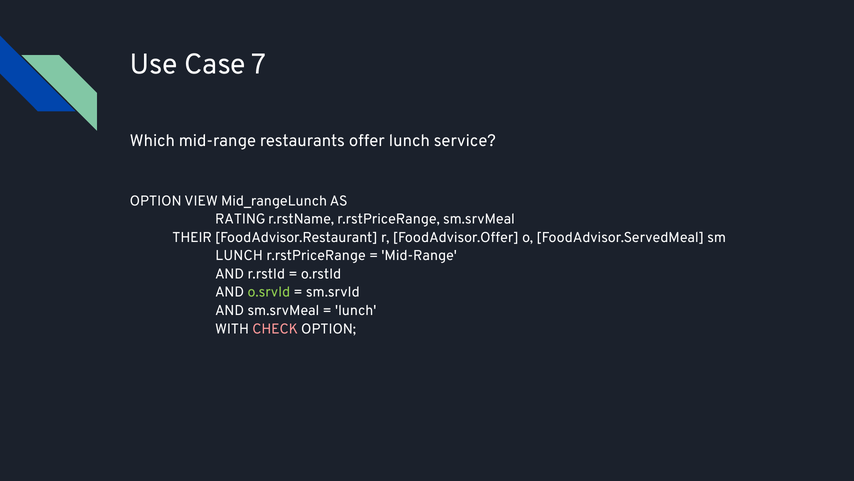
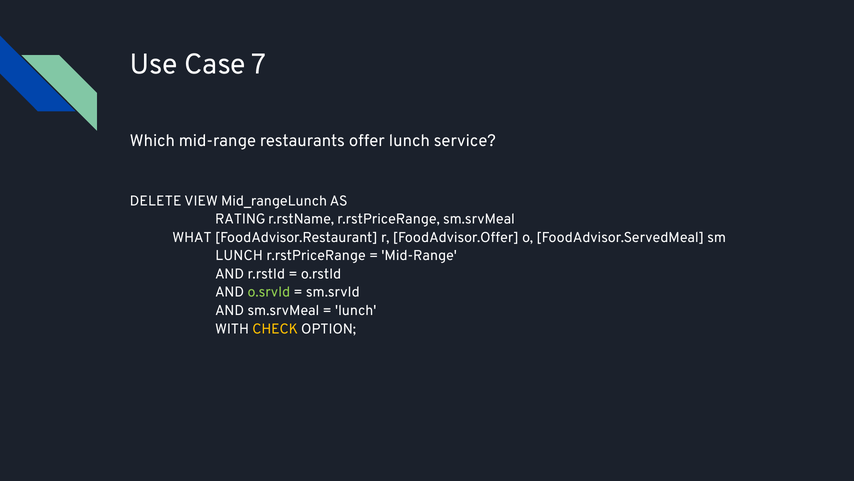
OPTION: OPTION -> DELETE (156, 201)
THEIR: THEIR -> WHAT (192, 237)
CHECK colour: pink -> yellow (275, 328)
